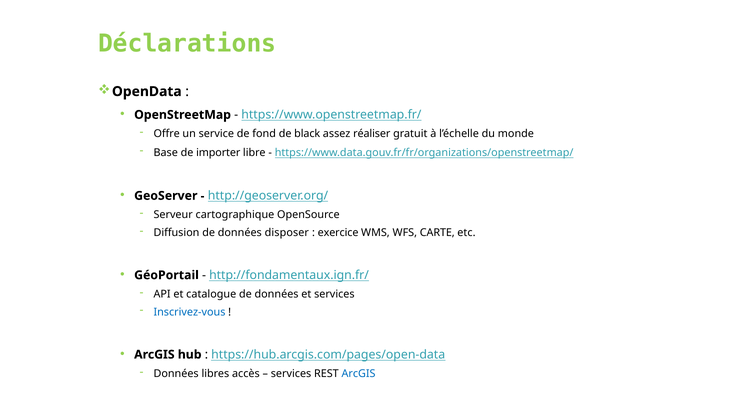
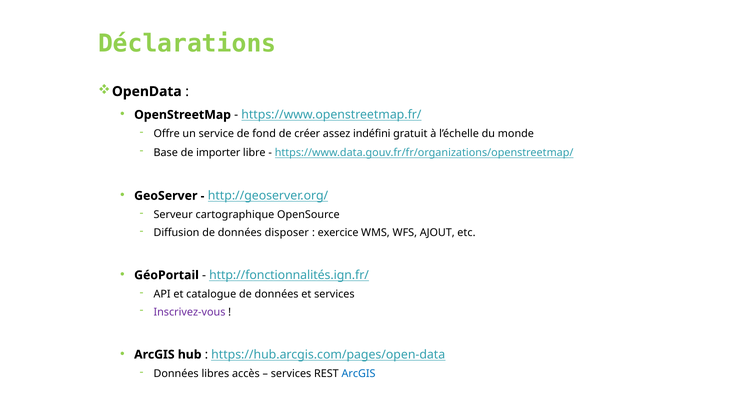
black: black -> créer (307, 134)
réaliser: réaliser -> indéfini (372, 134)
CARTE: CARTE -> AJOUT (437, 233)
http://fondamentaux.ign.fr/: http://fondamentaux.ign.fr/ -> http://fonctionnalités.ign.fr/ (289, 275)
Inscrivez-vous colour: blue -> purple (189, 312)
